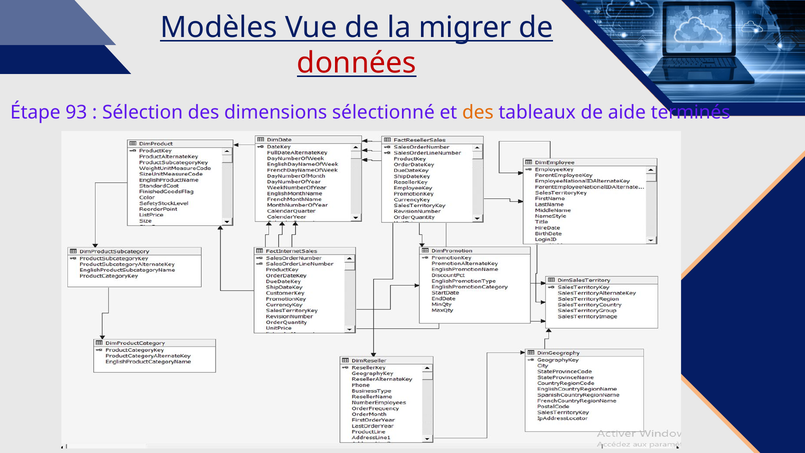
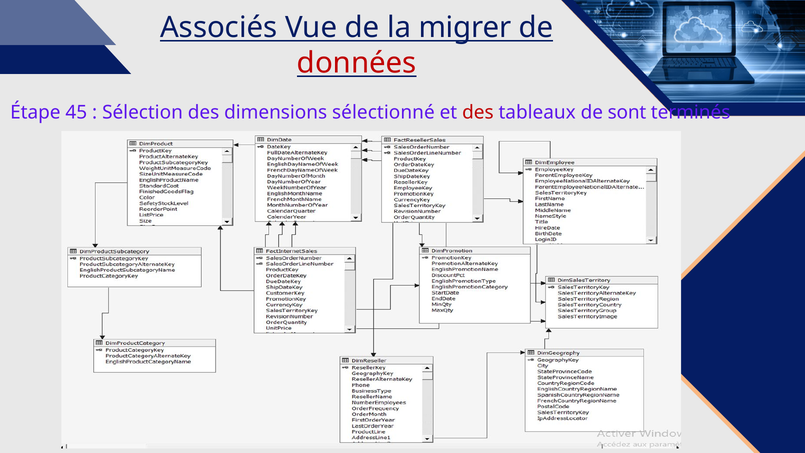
Modèles: Modèles -> Associés (219, 28)
93: 93 -> 45 (76, 112)
des colour: orange -> red (478, 112)
aide: aide -> sont (627, 112)
